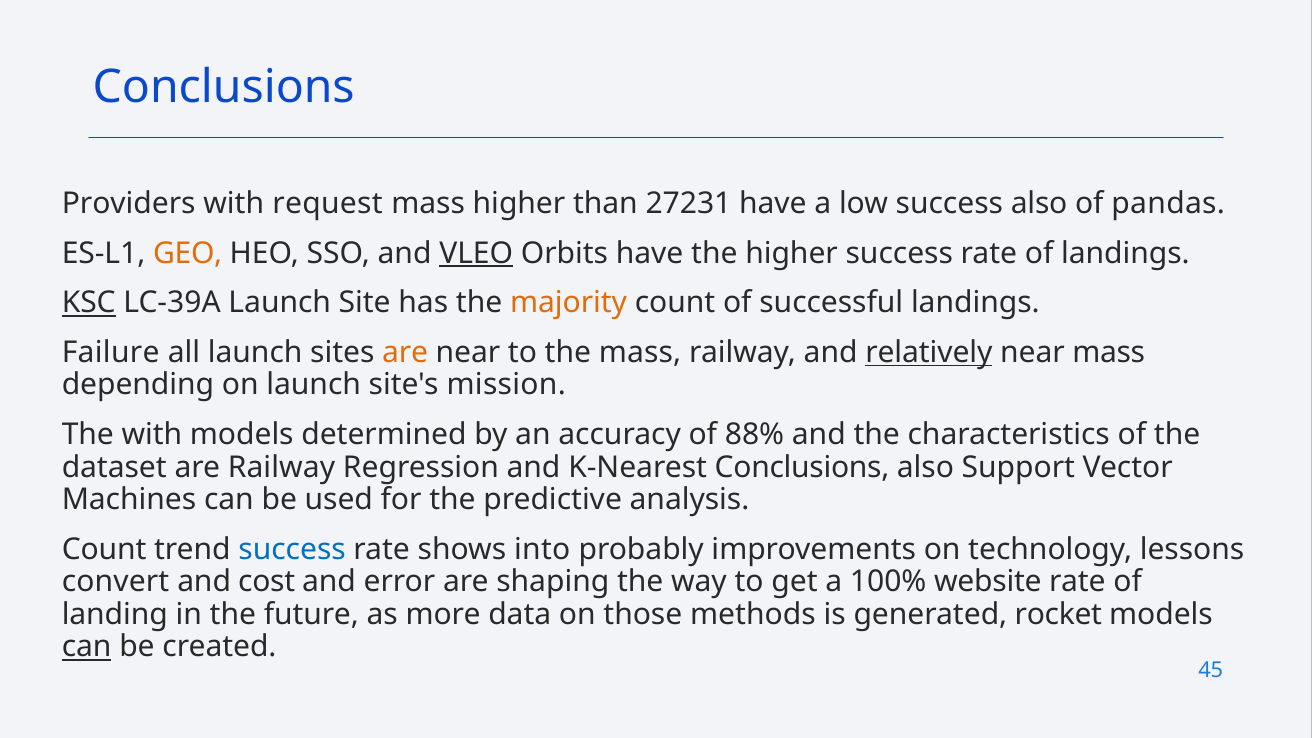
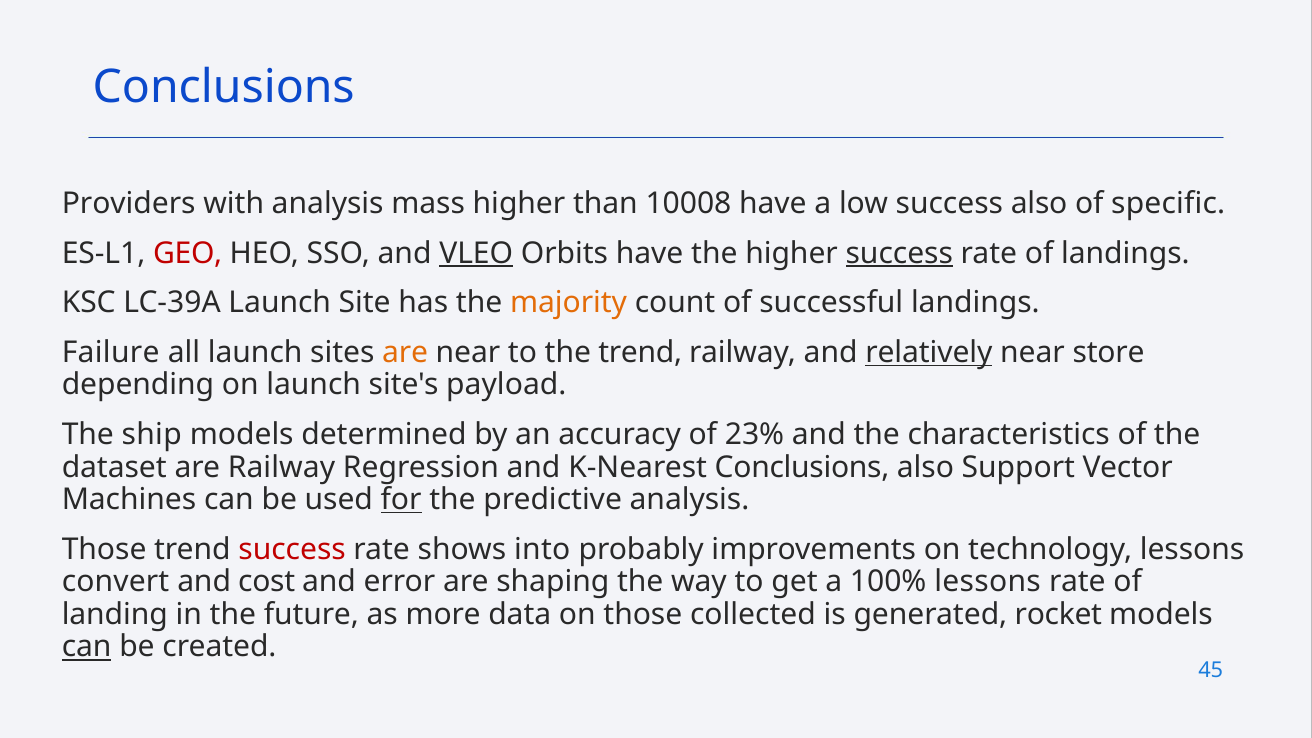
with request: request -> analysis (328, 204)
27231: 27231 -> 10008 (688, 204)
pandas: pandas -> specific (1168, 204)
GEO colour: orange -> red (188, 253)
success underline: none -> present (899, 253)
KSC underline: present -> none (89, 303)
the mass: mass -> trend (640, 353)
near mass: mass -> store (1109, 353)
mission: mission -> payload (506, 385)
The with: with -> ship (152, 435)
88%: 88% -> 23% (755, 435)
for underline: none -> present (401, 500)
Count: Count -> Those (104, 549)
success colour: blue -> red (292, 549)
100% website: website -> lessons (988, 582)
methods: methods -> collected (753, 614)
